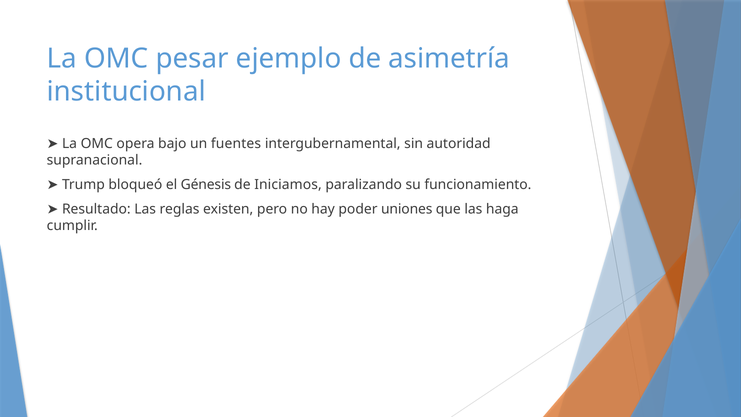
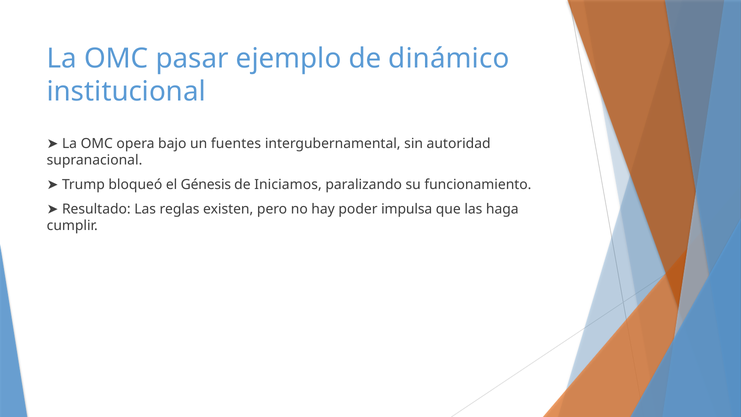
pesar: pesar -> pasar (192, 58)
asimetría: asimetría -> dinámico (449, 58)
uniones: uniones -> impulsa (407, 209)
